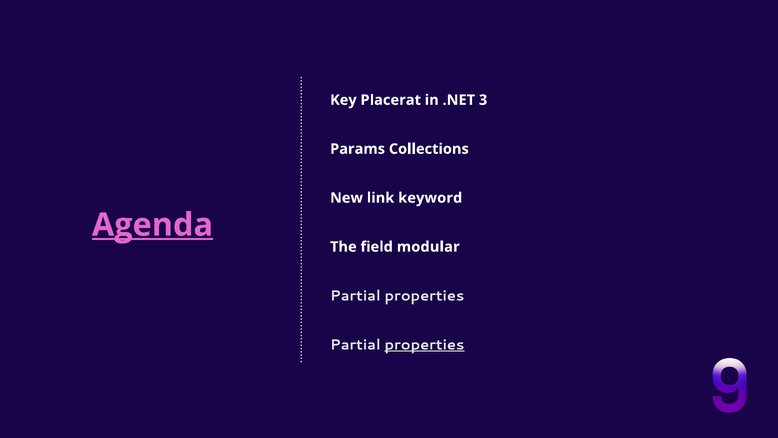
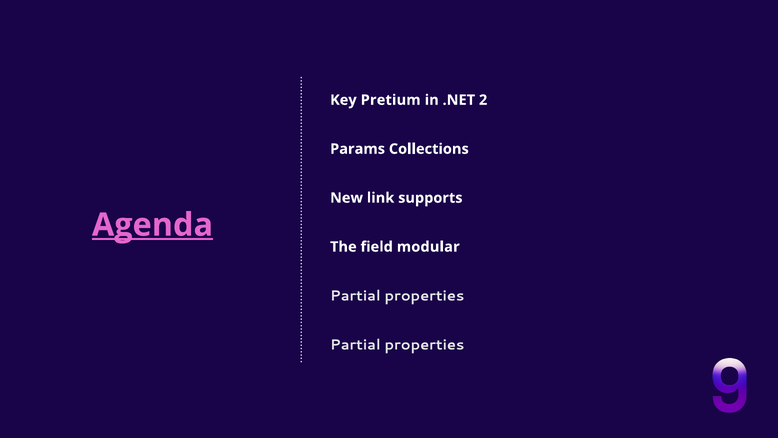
Placerat: Placerat -> Pretium (391, 100)
3: 3 -> 2 (483, 100)
keyword: keyword -> supports (430, 198)
properties underline: present -> none (424, 344)
